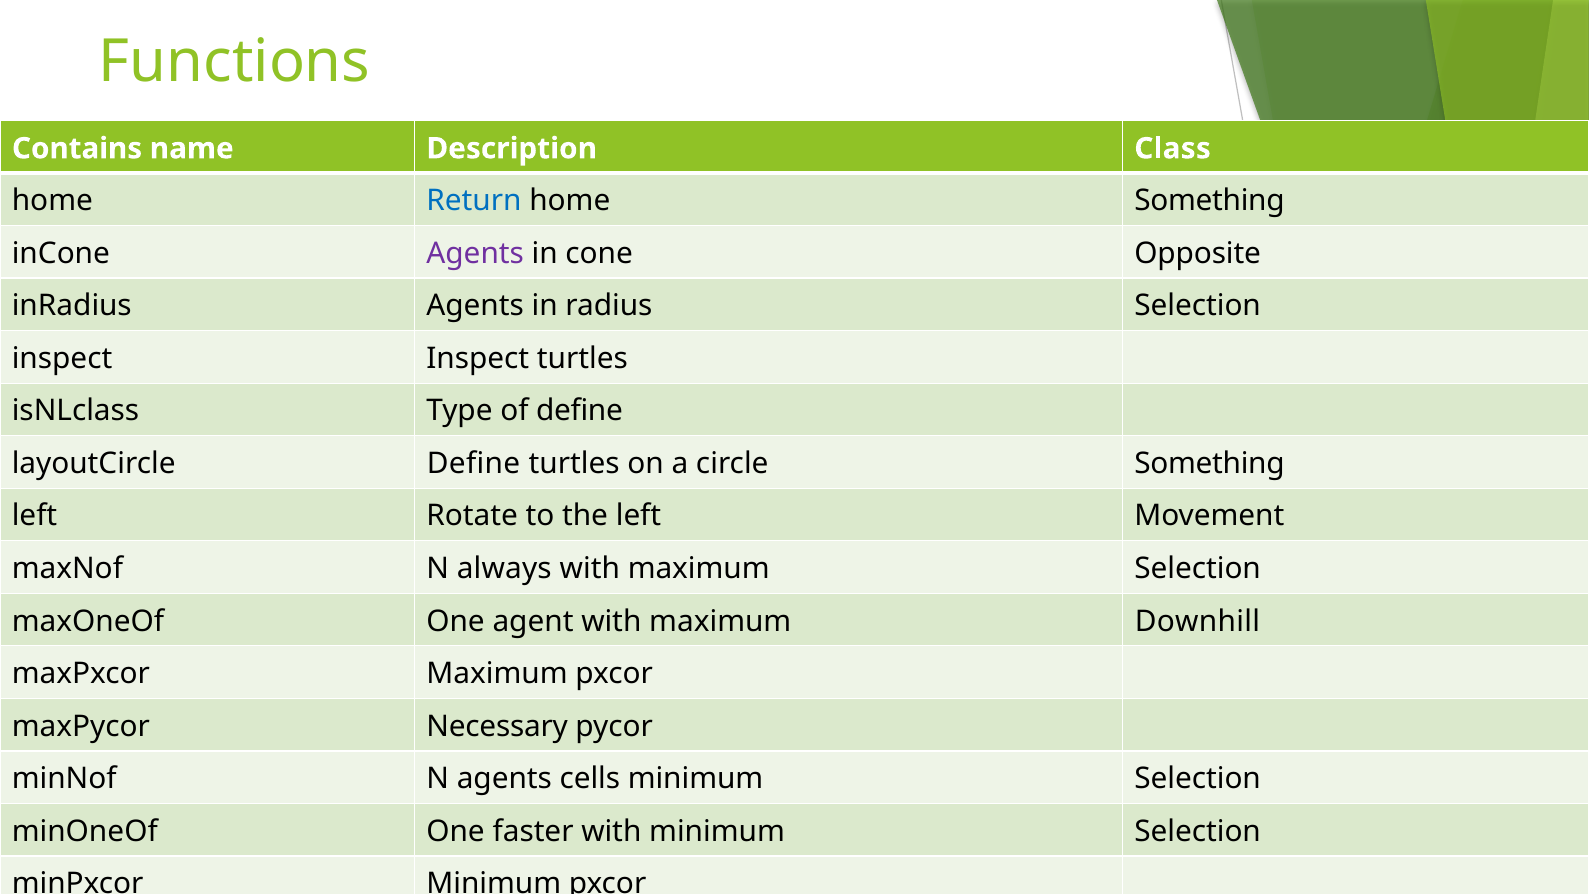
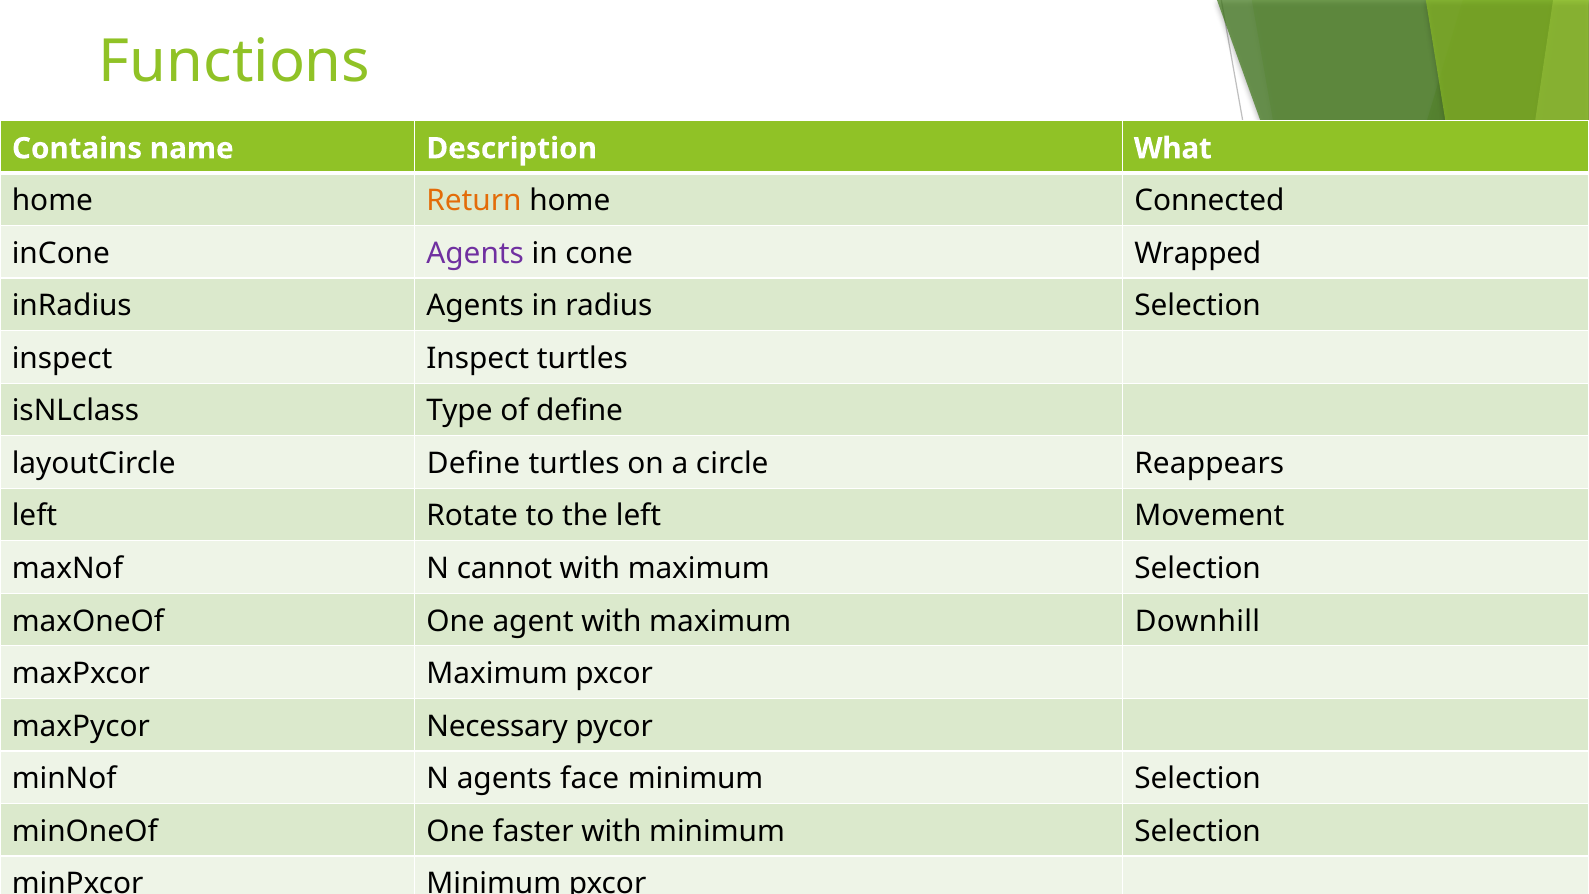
Class: Class -> What (1173, 149)
Return colour: blue -> orange (474, 201)
home Something: Something -> Connected (1209, 201)
Opposite: Opposite -> Wrapped (1198, 254)
circle Something: Something -> Reappears (1209, 464)
always: always -> cannot (505, 569)
cells: cells -> face (590, 779)
